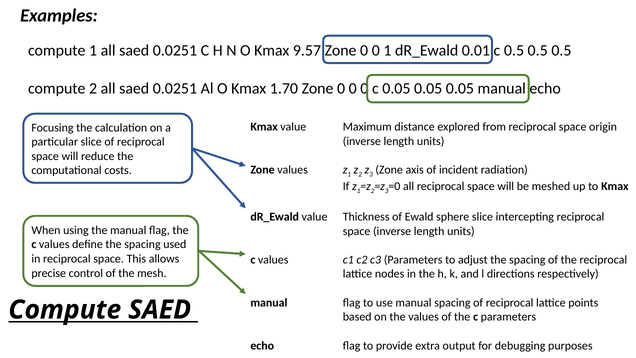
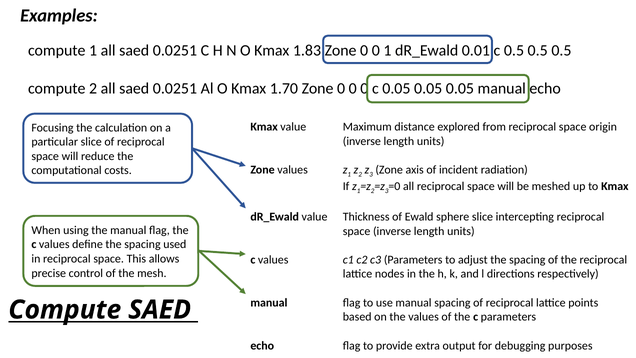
9.57: 9.57 -> 1.83 (307, 50)
